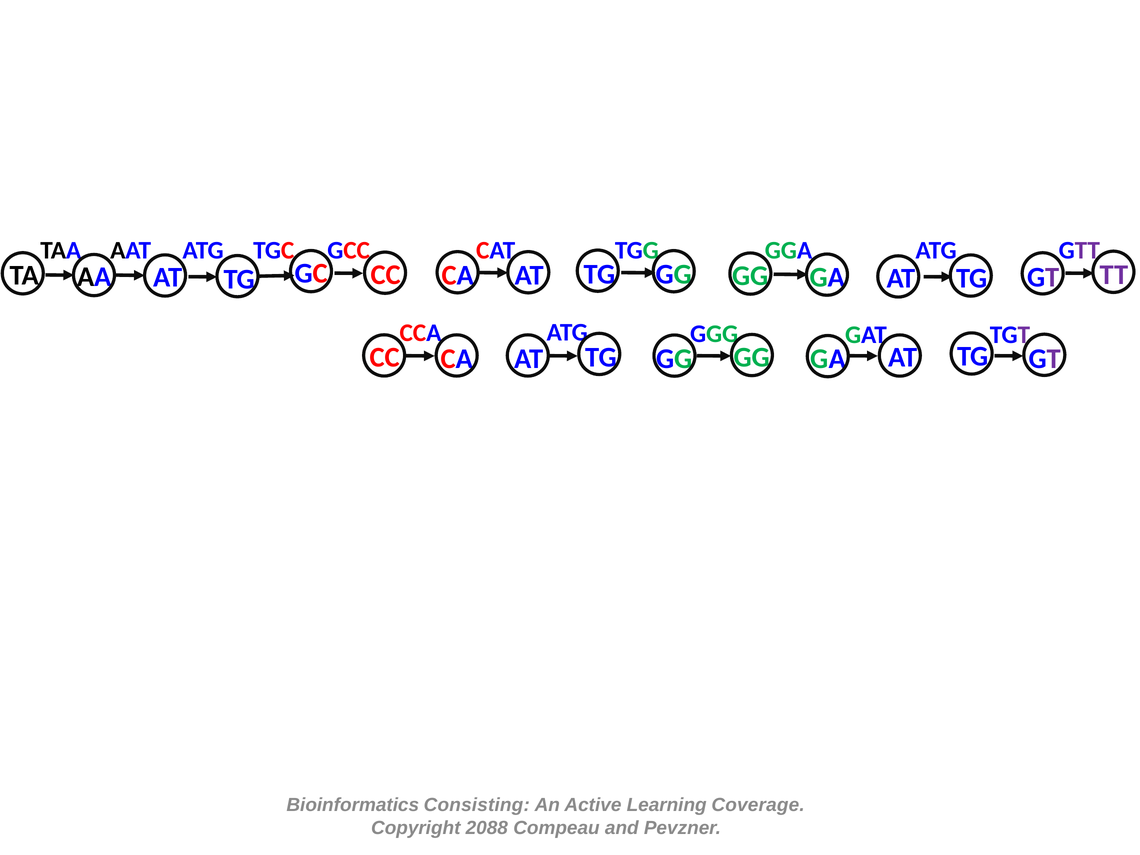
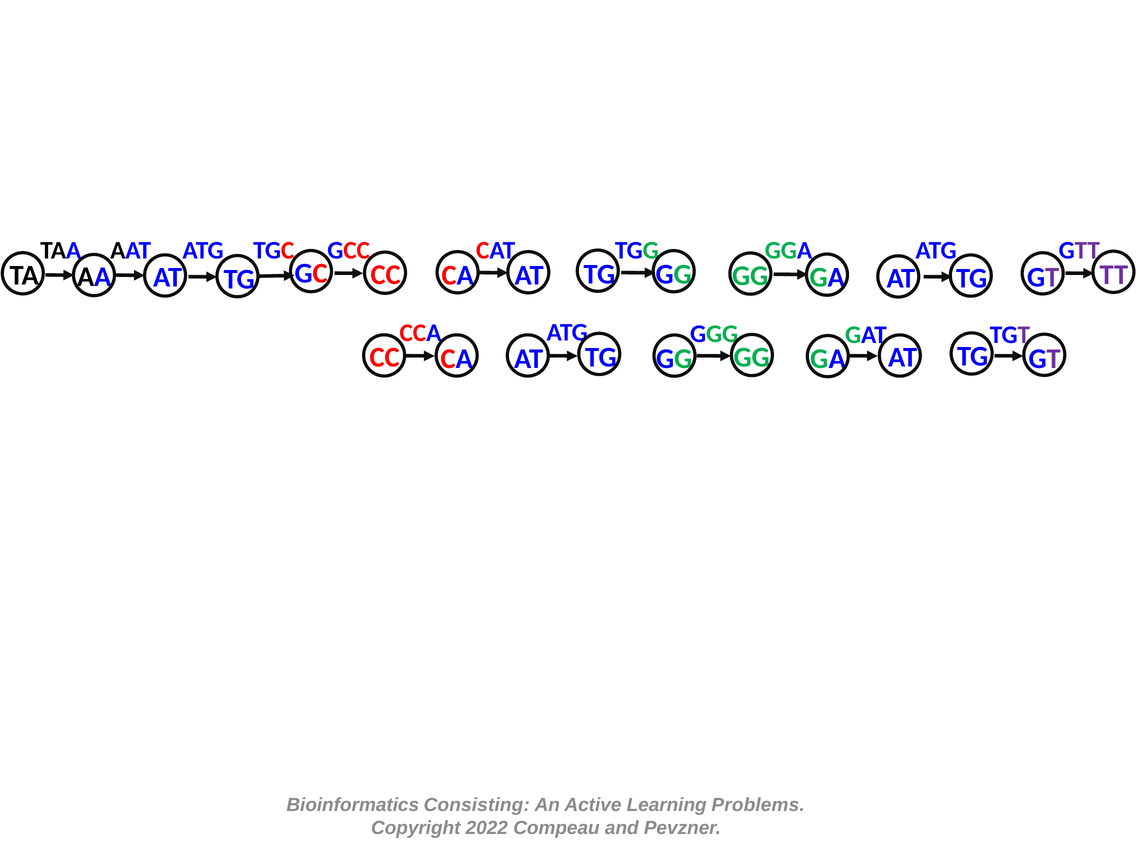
Coverage: Coverage -> Problems (758, 805)
2088: 2088 -> 2022 (487, 828)
